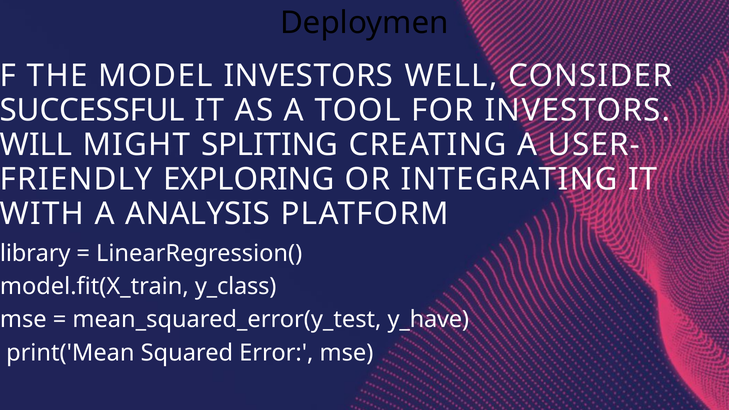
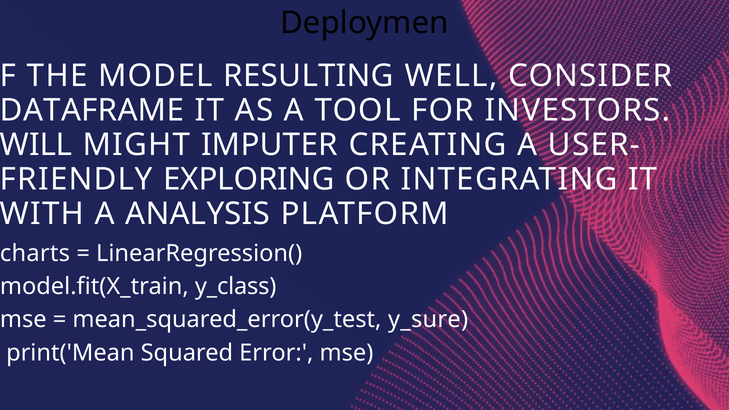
MODEL INVESTORS: INVESTORS -> RESULTING (309, 76)
SUCCESSFUL: SUCCESSFUL -> DATAFRAME (92, 110)
SPLITING: SPLITING -> IMPUTER (269, 145)
library: library -> charts (35, 253)
y_have: y_have -> y_sure (428, 320)
